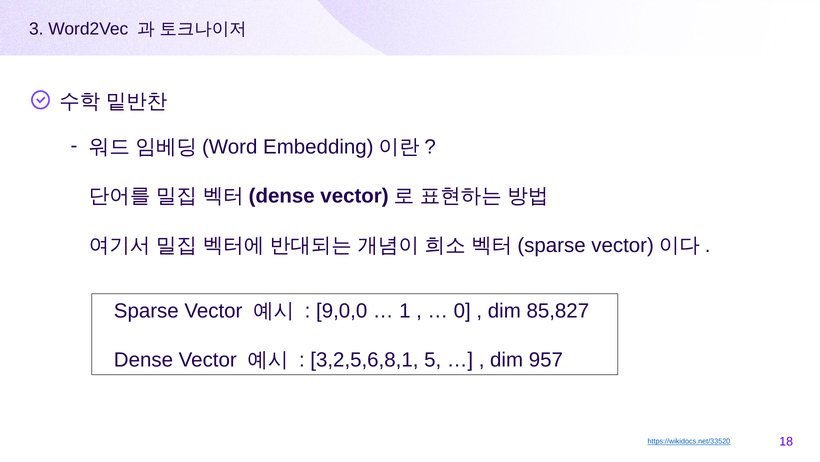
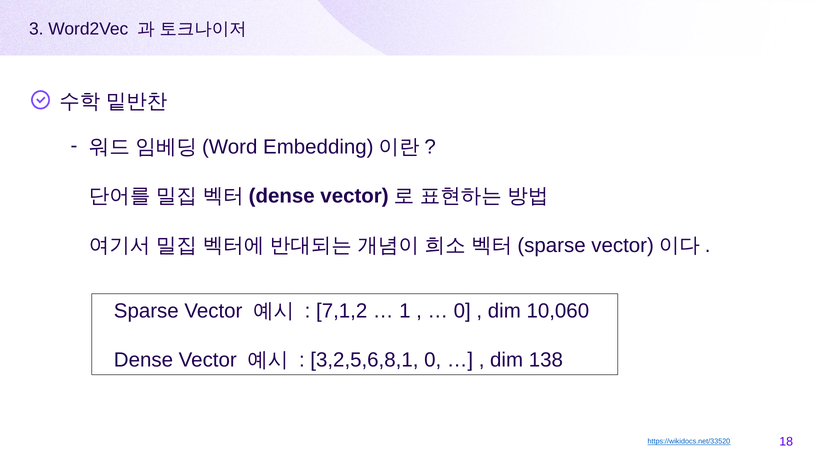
9,0,0: 9,0,0 -> 7,1,2 (342, 311)
85,827: 85,827 -> 10,060 (558, 311)
3,2,5,6,8,1 5: 5 -> 0 (433, 360)
957: 957 -> 138 (546, 360)
